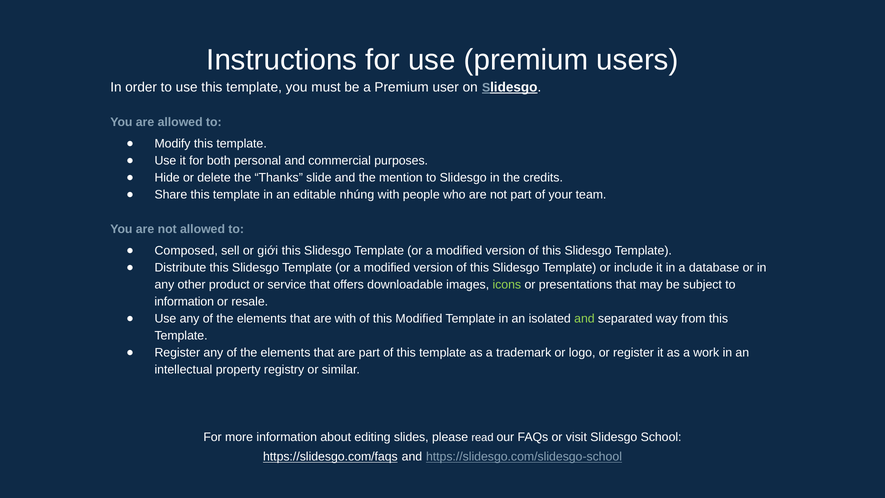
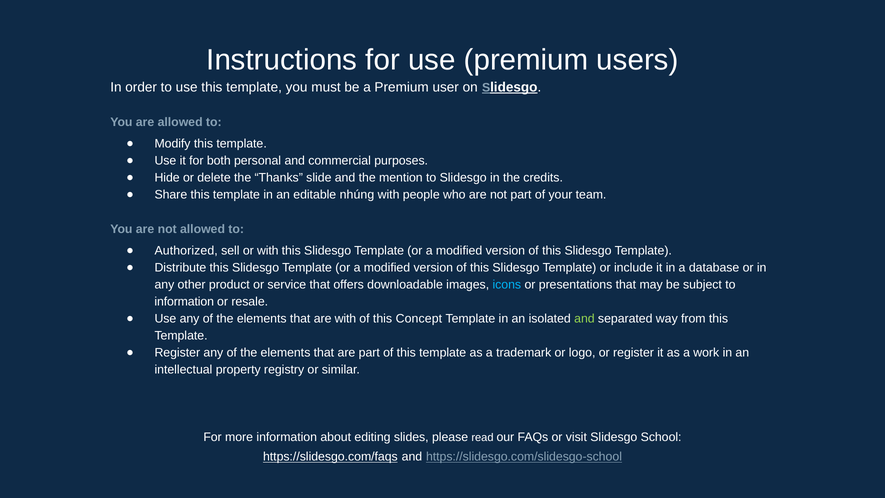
Composed: Composed -> Authorized (186, 251)
or giới: giới -> with (268, 251)
icons colour: light green -> light blue (507, 285)
this Modified: Modified -> Concept (419, 319)
